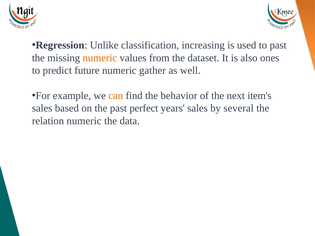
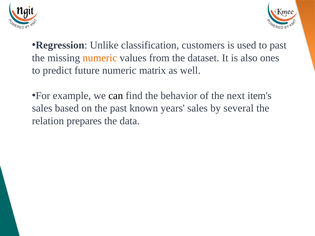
increasing: increasing -> customers (203, 45)
gather: gather -> matrix (153, 71)
can colour: orange -> black (116, 96)
perfect: perfect -> known (144, 108)
relation numeric: numeric -> prepares (84, 121)
